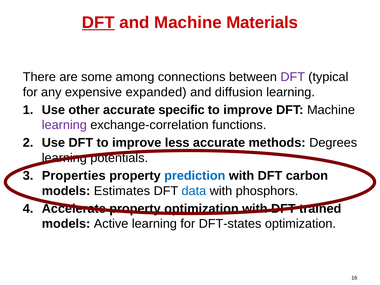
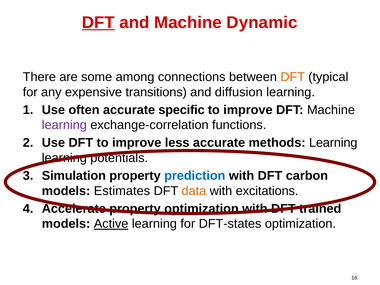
Materials: Materials -> Dynamic (262, 22)
DFT colour: purple -> orange (293, 77)
expanded: expanded -> transitions (156, 92)
other: other -> often (84, 110)
methods Degrees: Degrees -> Learning (333, 143)
Properties: Properties -> Simulation (74, 176)
data colour: blue -> orange (194, 191)
phosphors: phosphors -> excitations (267, 191)
Active underline: none -> present (111, 224)
